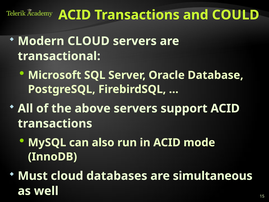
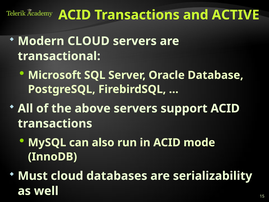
COULD: COULD -> ACTIVE (236, 15)
simultaneous: simultaneous -> serializability (213, 176)
